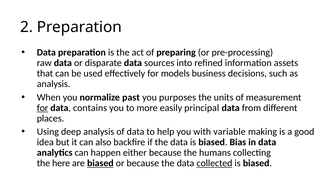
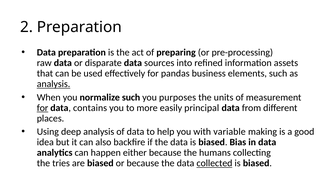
models: models -> pandas (175, 74)
decisions: decisions -> elements (247, 74)
analysis underline: none -> present (54, 84)
normalize past: past -> such (131, 98)
here: here -> tries (61, 164)
biased underline: present -> none (100, 164)
